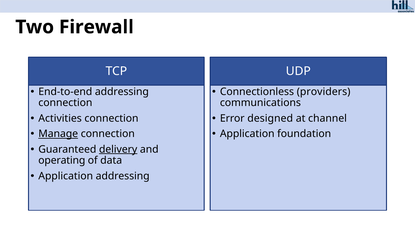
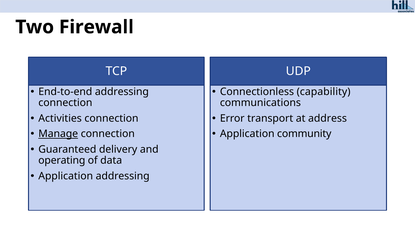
providers: providers -> capability (324, 92)
designed: designed -> transport (270, 119)
channel: channel -> address (328, 119)
foundation: foundation -> community (304, 134)
delivery underline: present -> none (118, 150)
